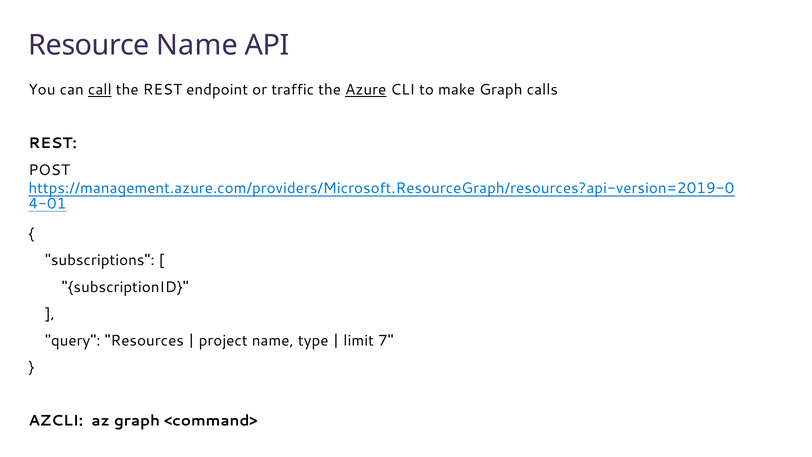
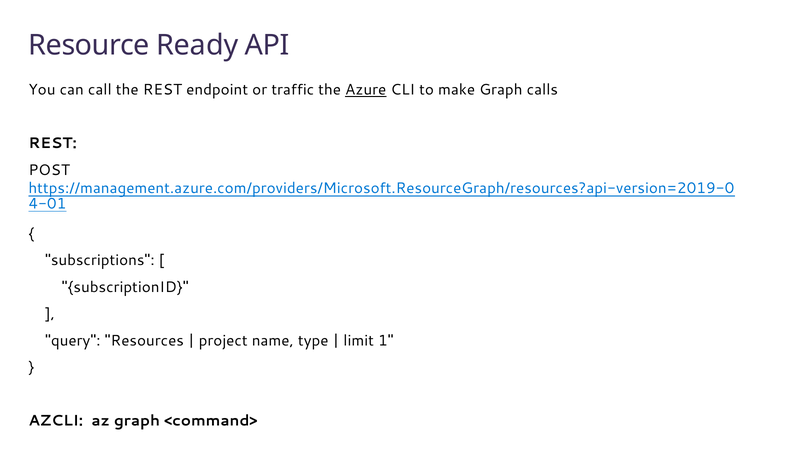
Resource Name: Name -> Ready (197, 45)
call underline: present -> none (100, 90)
7: 7 -> 1 (386, 340)
